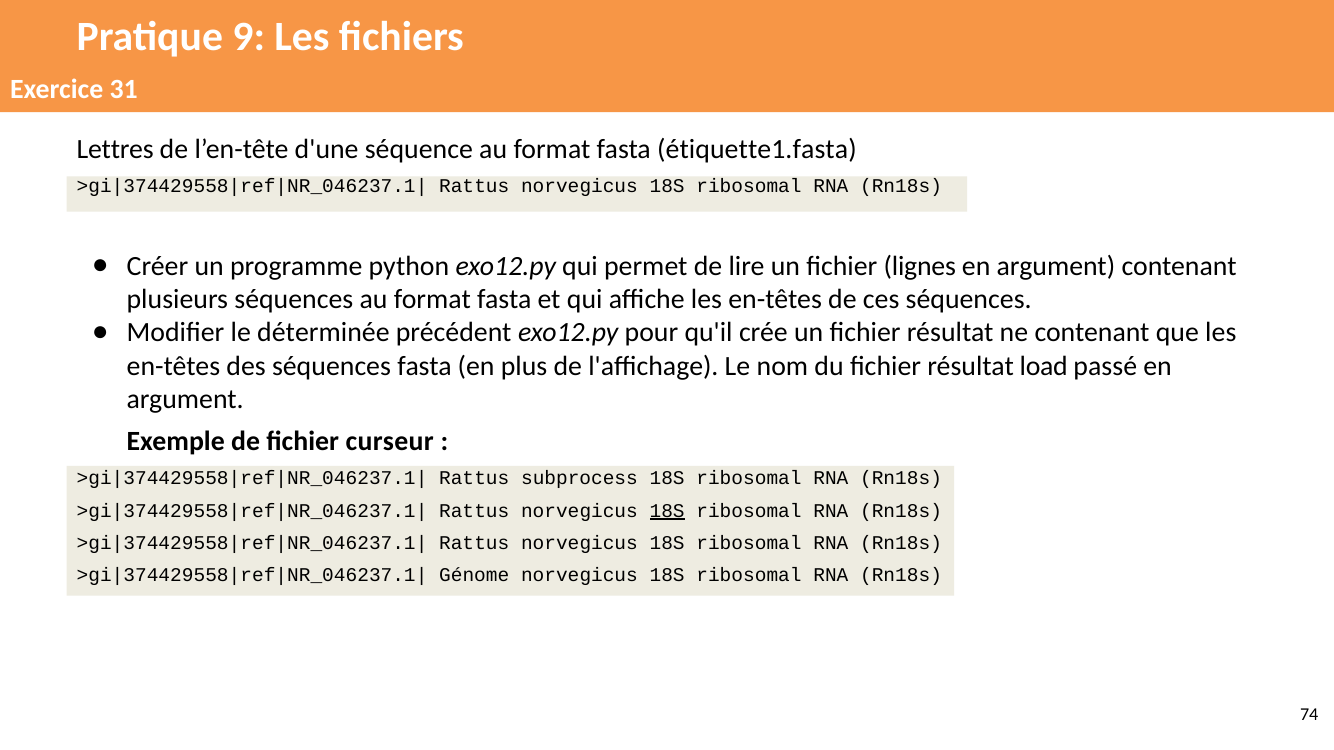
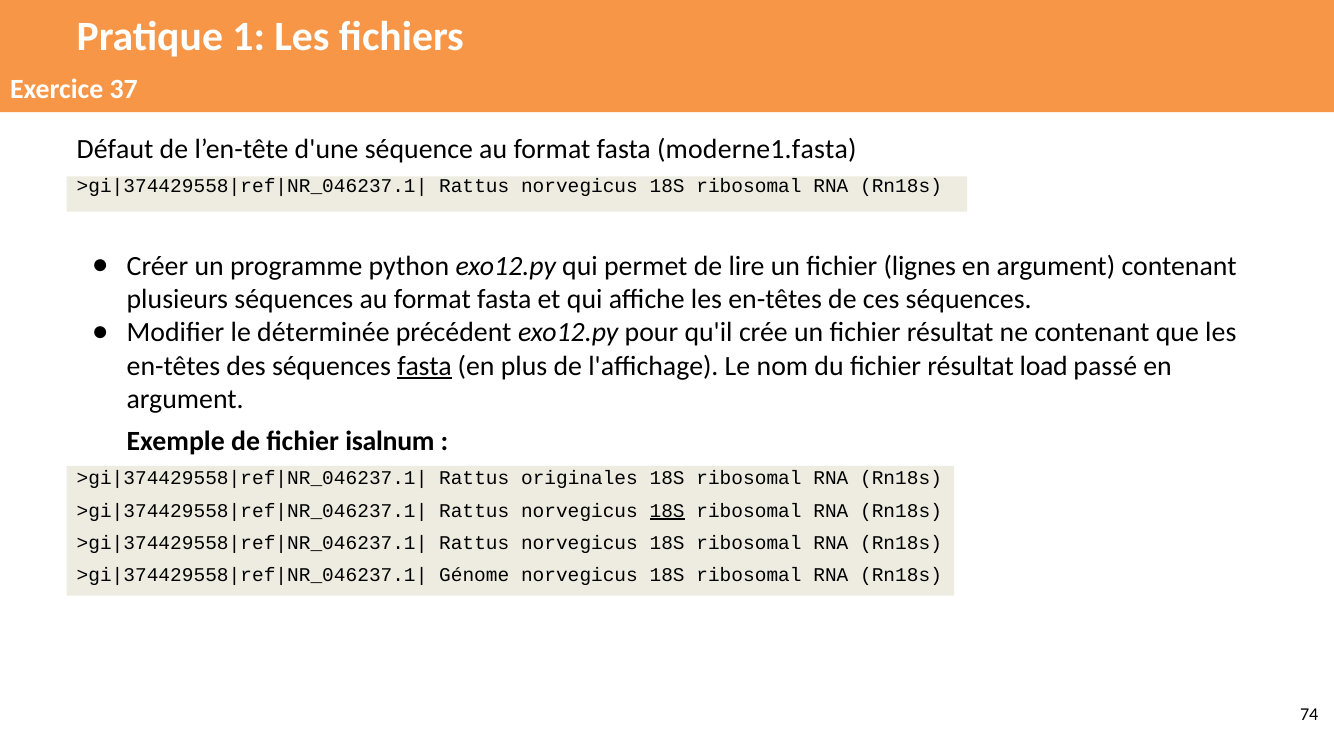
9: 9 -> 1 (249, 37)
31: 31 -> 37 (124, 90)
Lettres: Lettres -> Défaut (115, 149)
étiquette1.fasta: étiquette1.fasta -> moderne1.fasta (757, 149)
fasta underline: none -> present (425, 366)
curseur: curseur -> isalnum (390, 442)
subprocess: subprocess -> originales (579, 479)
